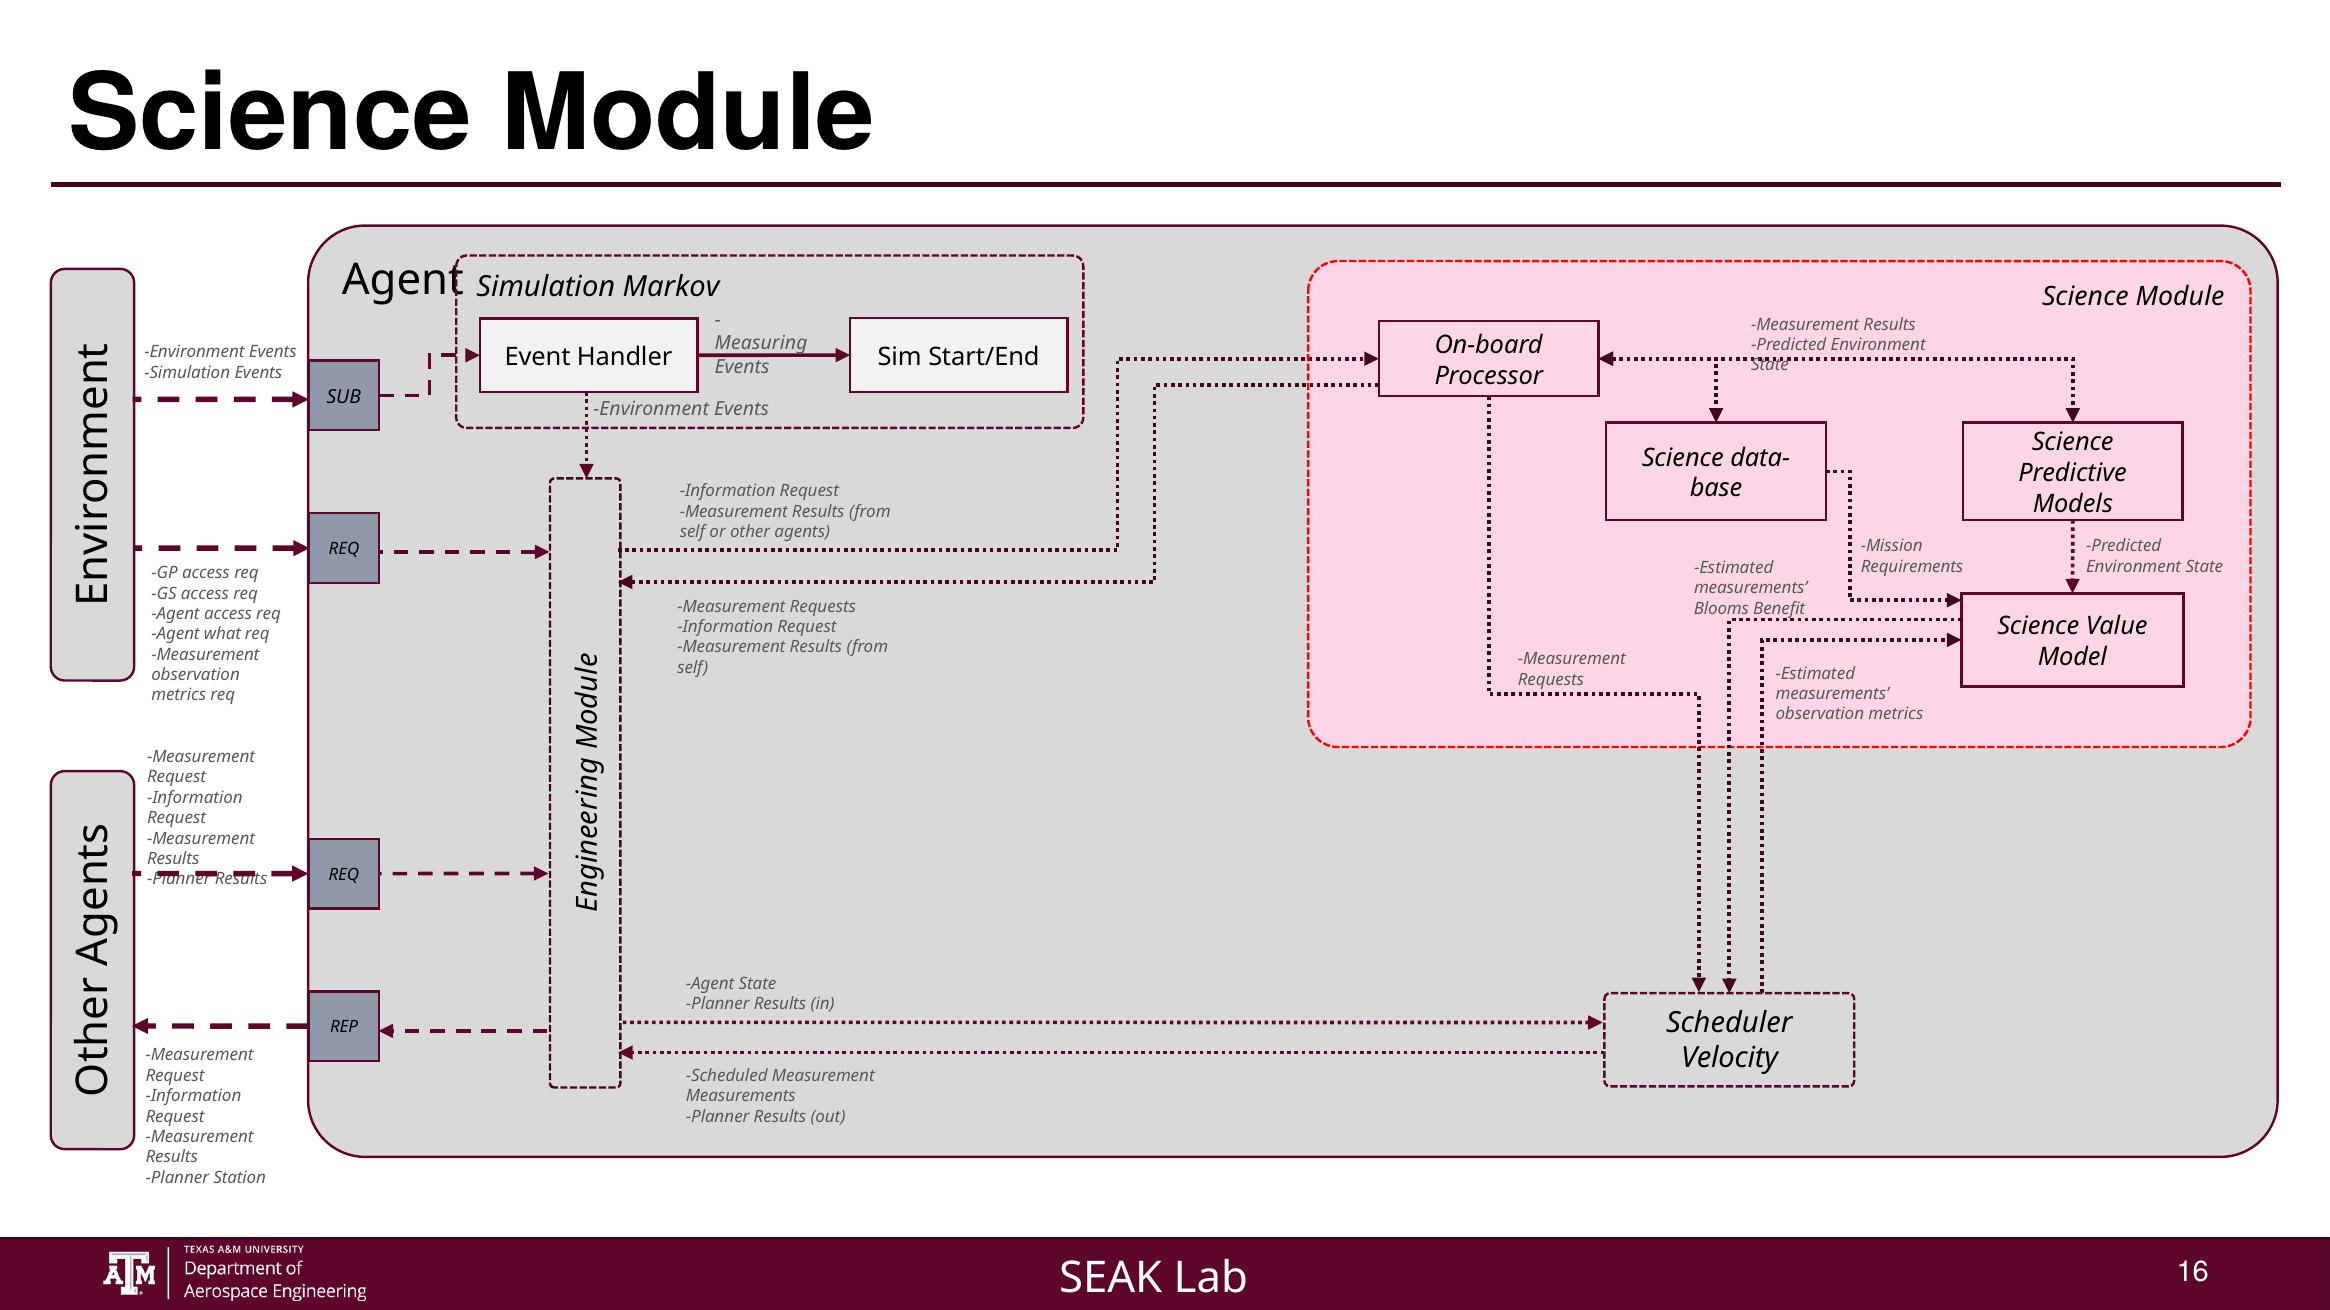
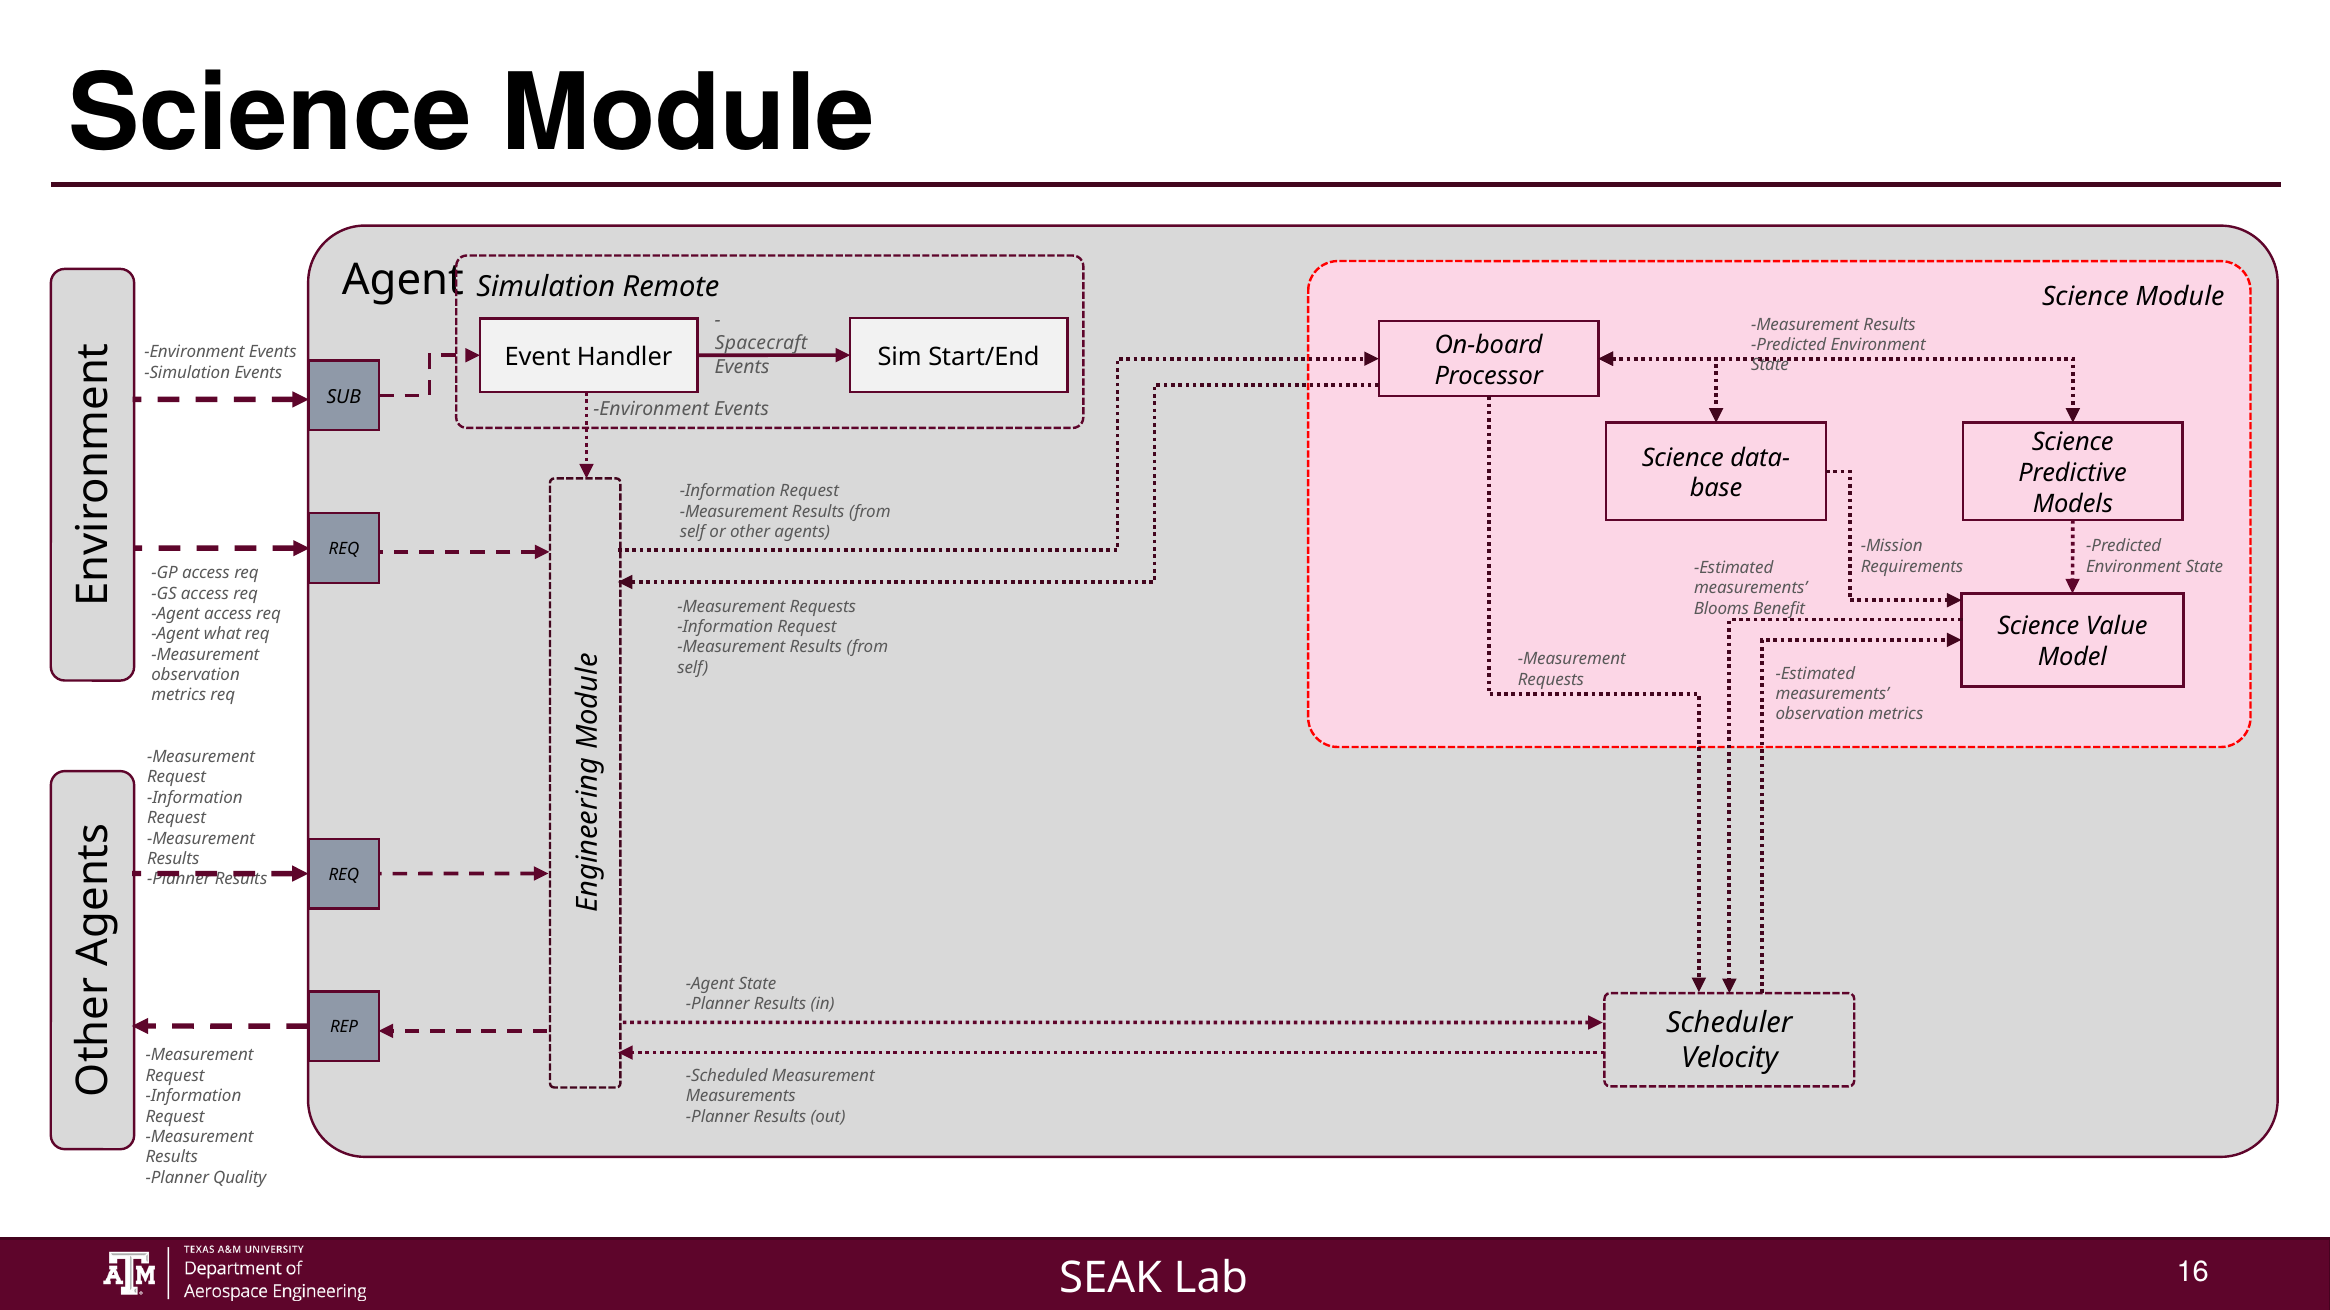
Markov: Markov -> Remote (671, 287)
Measuring: Measuring -> Spacecraft (761, 344)
Station: Station -> Quality (240, 1178)
